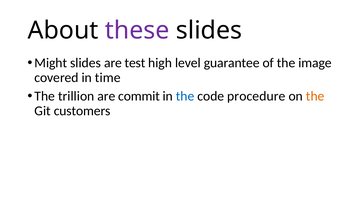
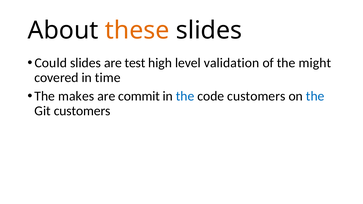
these colour: purple -> orange (137, 30)
Might: Might -> Could (51, 63)
guarantee: guarantee -> validation (232, 63)
image: image -> might (315, 63)
trillion: trillion -> makes (76, 96)
code procedure: procedure -> customers (256, 96)
the colour: orange -> blue (315, 96)
